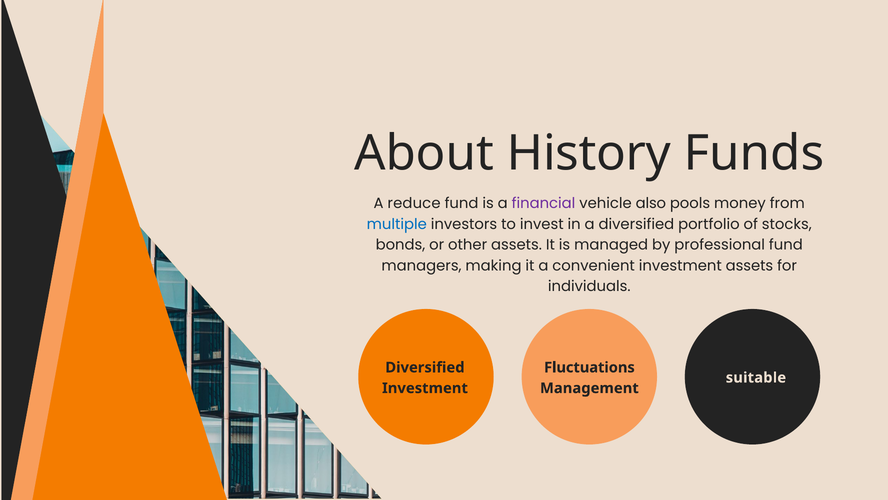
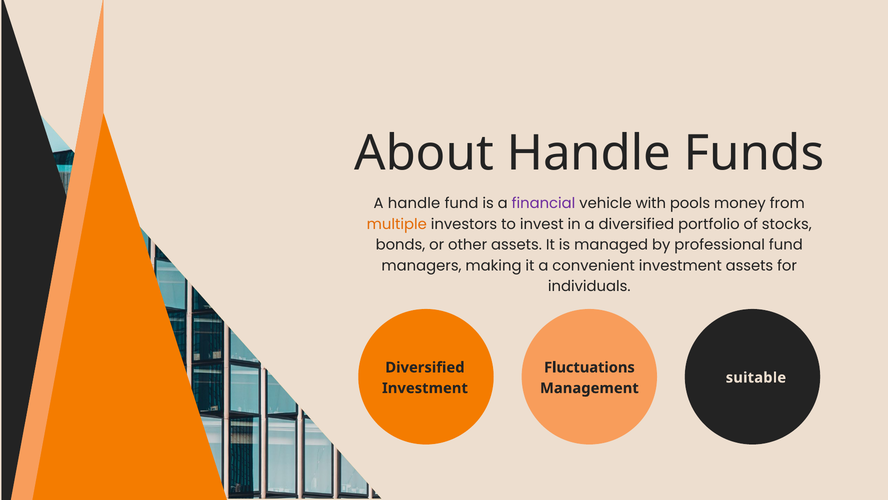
About History: History -> Handle (589, 153)
A reduce: reduce -> handle (414, 203)
also: also -> with (651, 203)
multiple colour: blue -> orange (397, 224)
